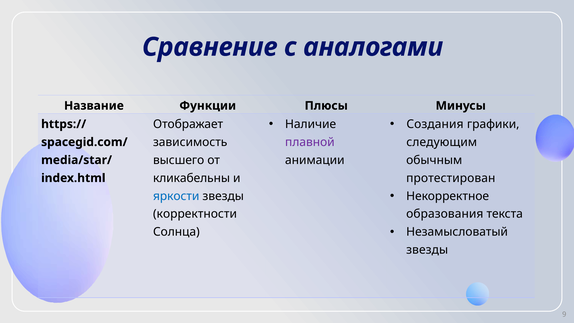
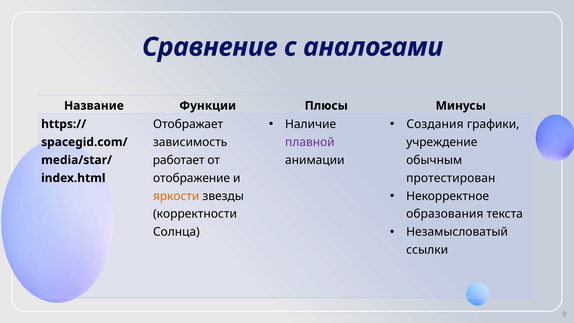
следующим: следующим -> учреждение (442, 142)
высшего: высшего -> работает (179, 160)
кликабельны: кликабельны -> отображение (192, 178)
яркости colour: blue -> orange (176, 196)
звезды: звезды -> ссылки (427, 250)
